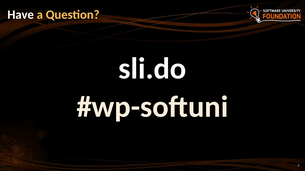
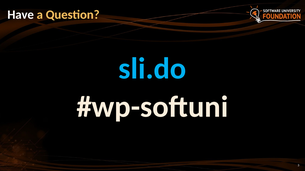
sli.do colour: white -> light blue (152, 69)
